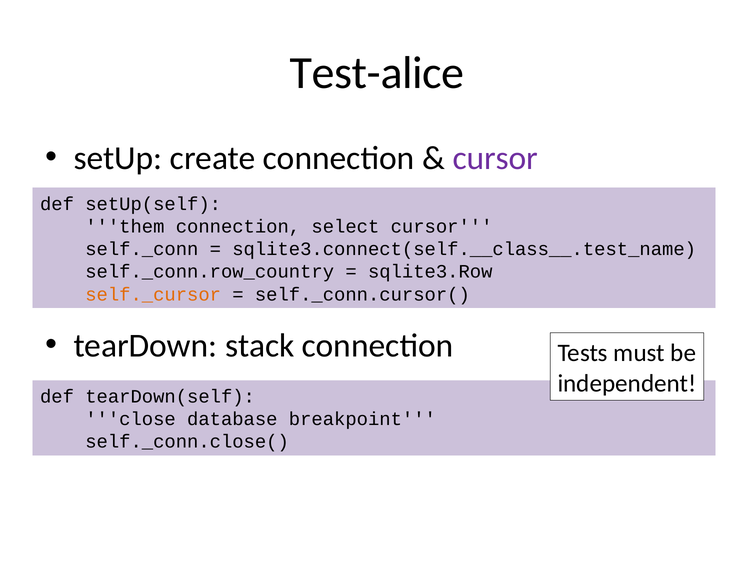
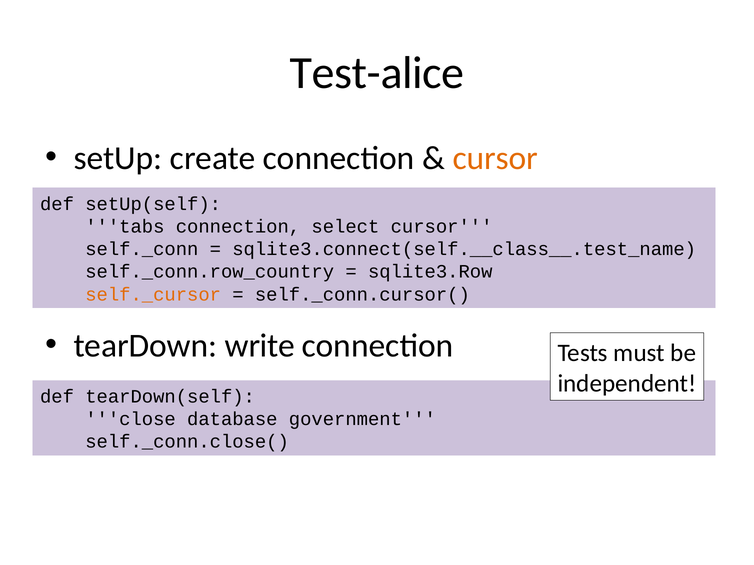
cursor colour: purple -> orange (495, 158)
them: them -> tabs (125, 227)
stack: stack -> write (260, 346)
breakpoint: breakpoint -> government (362, 420)
